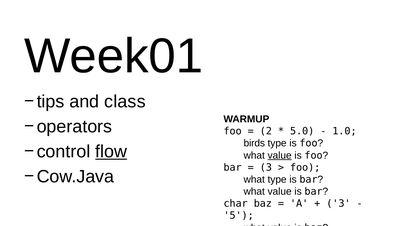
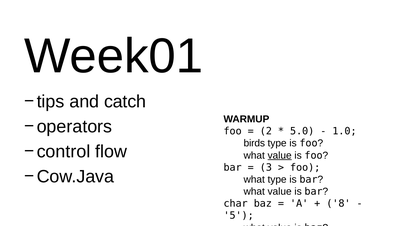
class: class -> catch (125, 102)
flow underline: present -> none (111, 152)
3: 3 -> 8 (338, 204)
